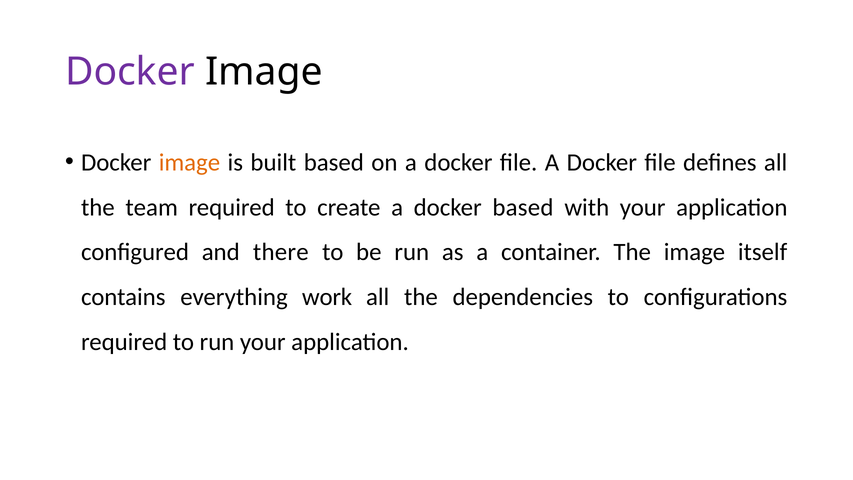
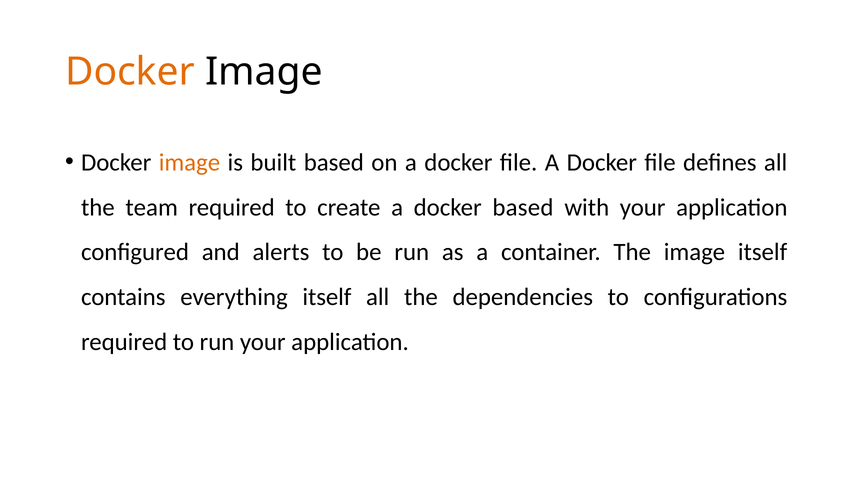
Docker colour: purple -> orange (130, 72)
there: there -> alerts (281, 252)
everything work: work -> itself (327, 297)
